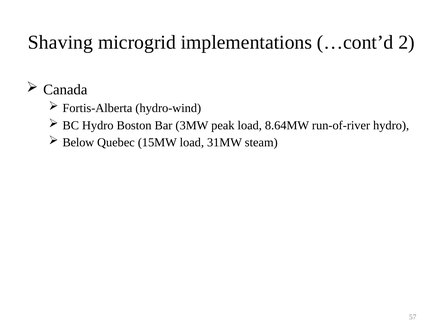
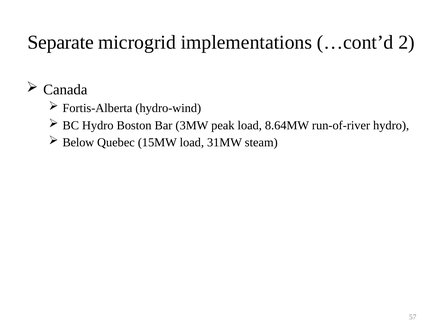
Shaving: Shaving -> Separate (61, 42)
